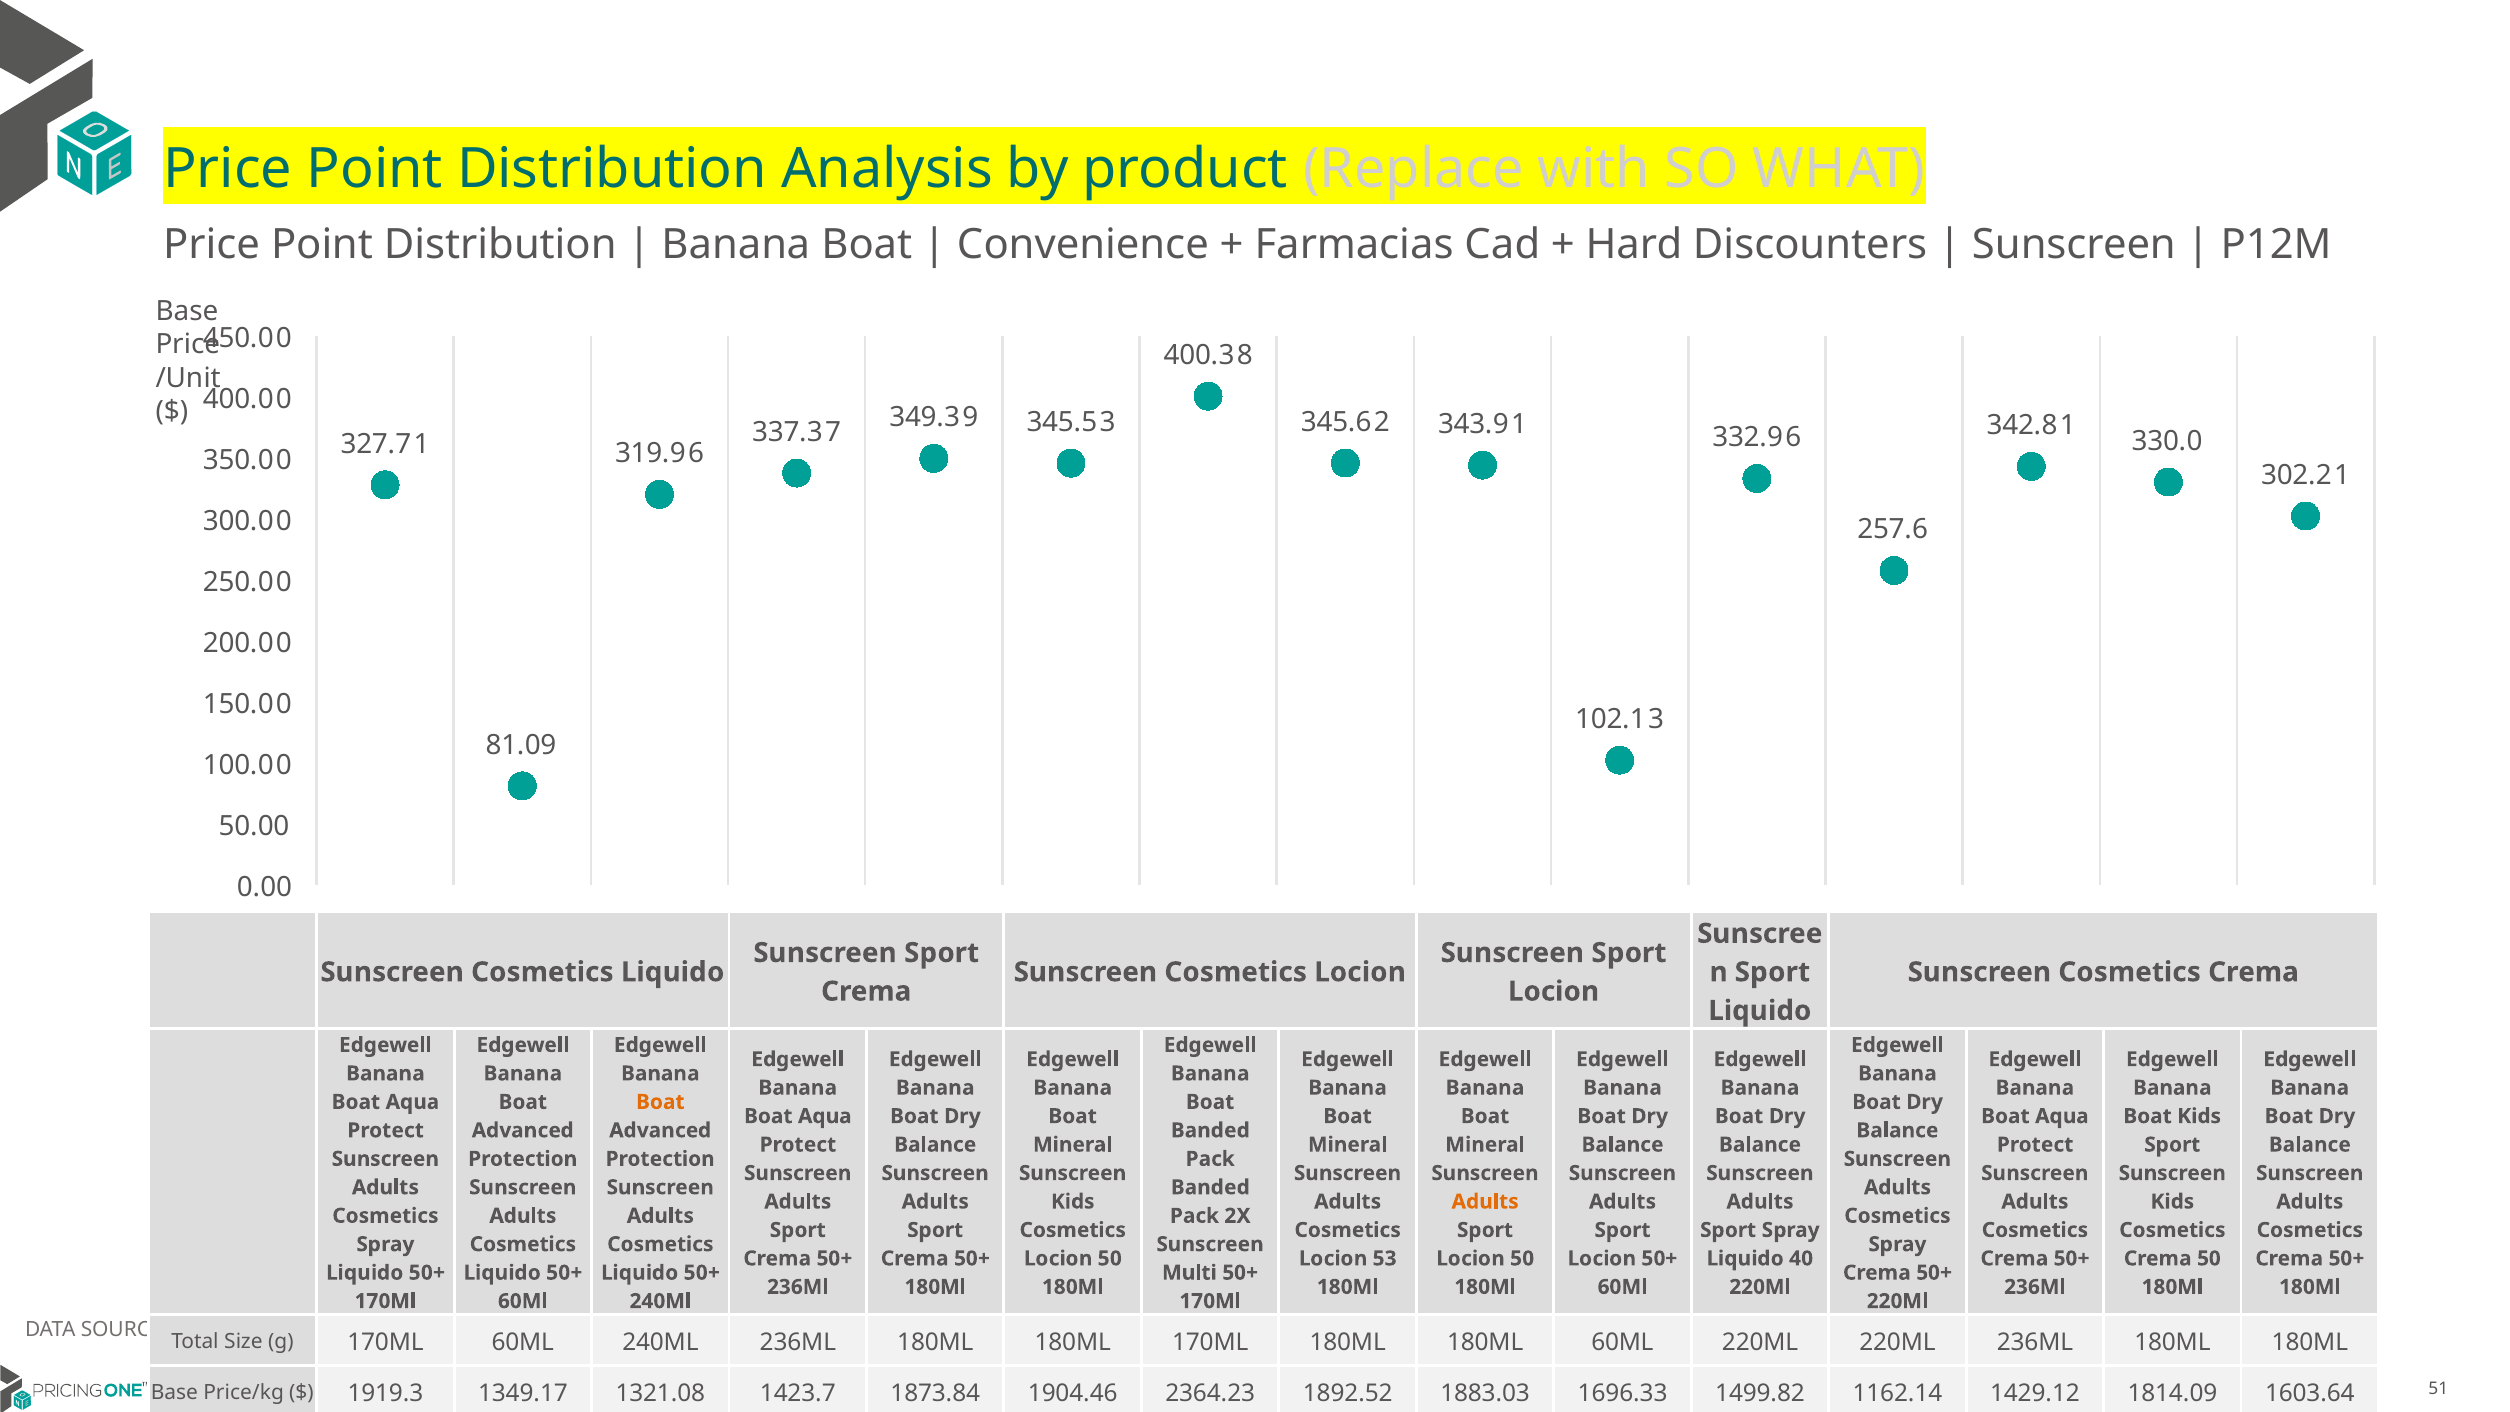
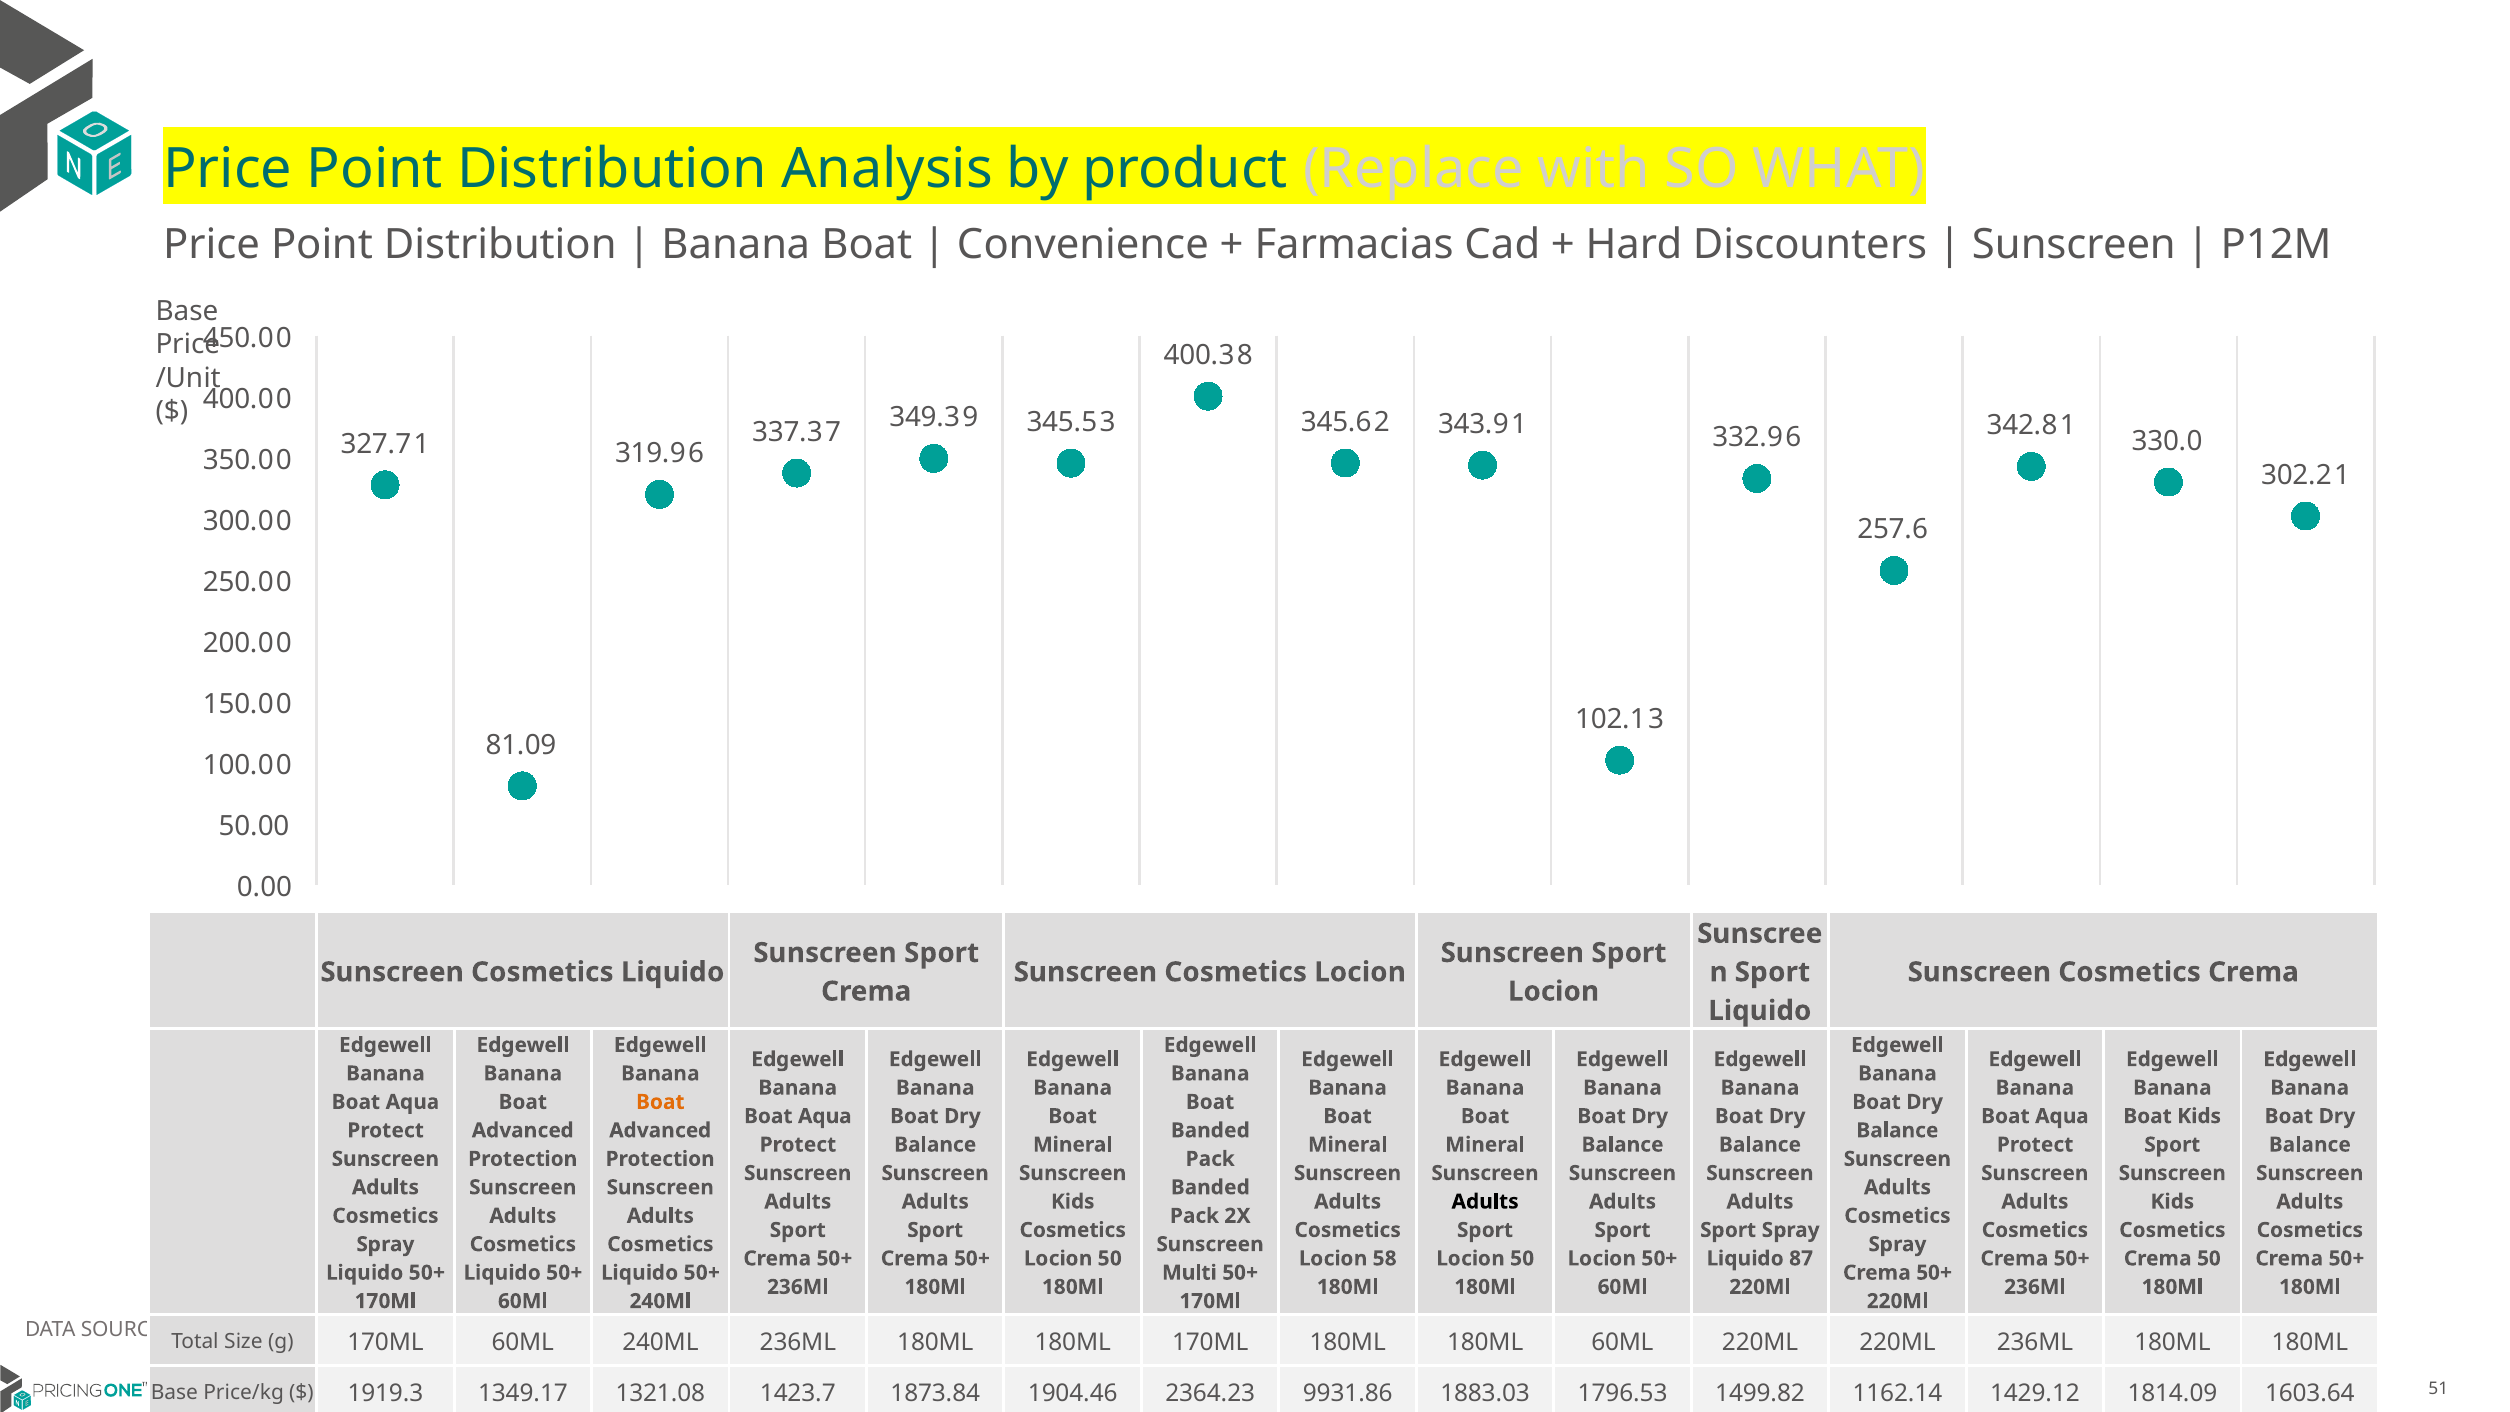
Adults colour: orange -> black (1485, 1202)
53: 53 -> 58 (1385, 1258)
40: 40 -> 87 (1801, 1258)
1892.52: 1892.52 -> 9931.86 (1348, 1393)
1696.33: 1696.33 -> 1796.53 (1623, 1393)
